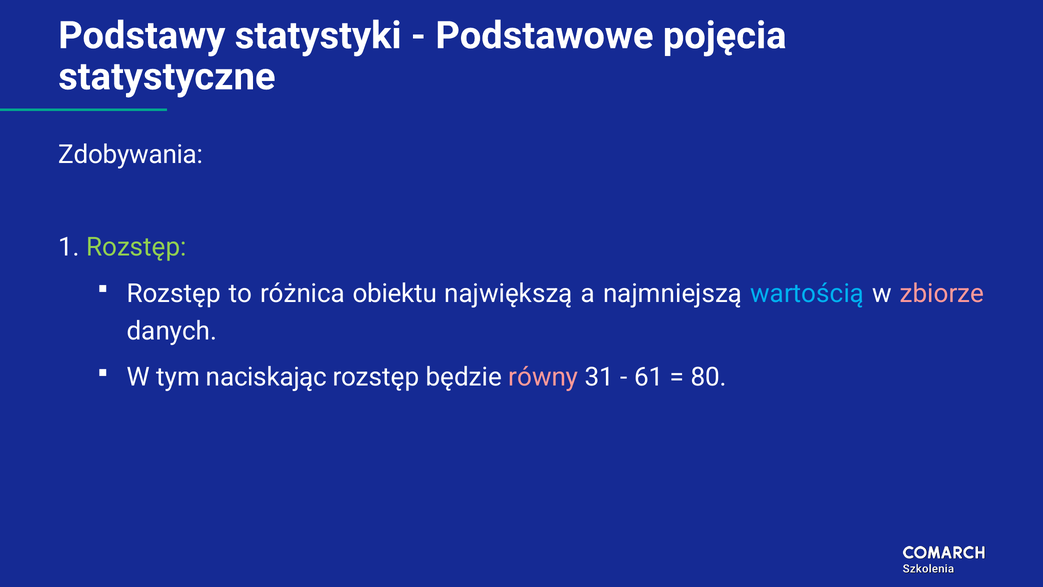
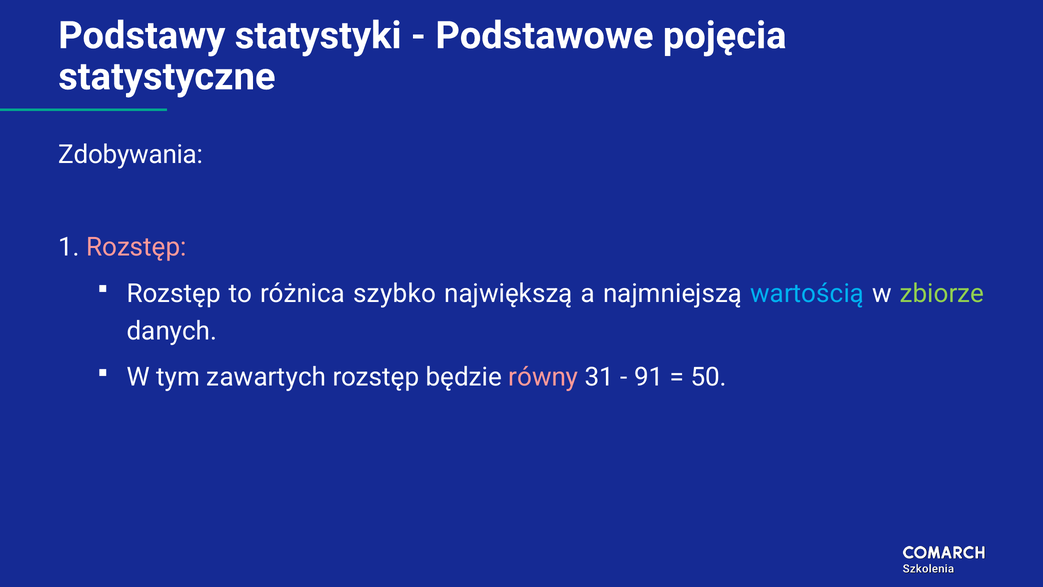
Rozstęp colour: light green -> pink (136, 247)
obiektu: obiektu -> szybko (395, 293)
zbiorze colour: pink -> light green (942, 293)
naciskając: naciskając -> zawartych (266, 377)
61: 61 -> 91 (649, 377)
80: 80 -> 50 (709, 377)
